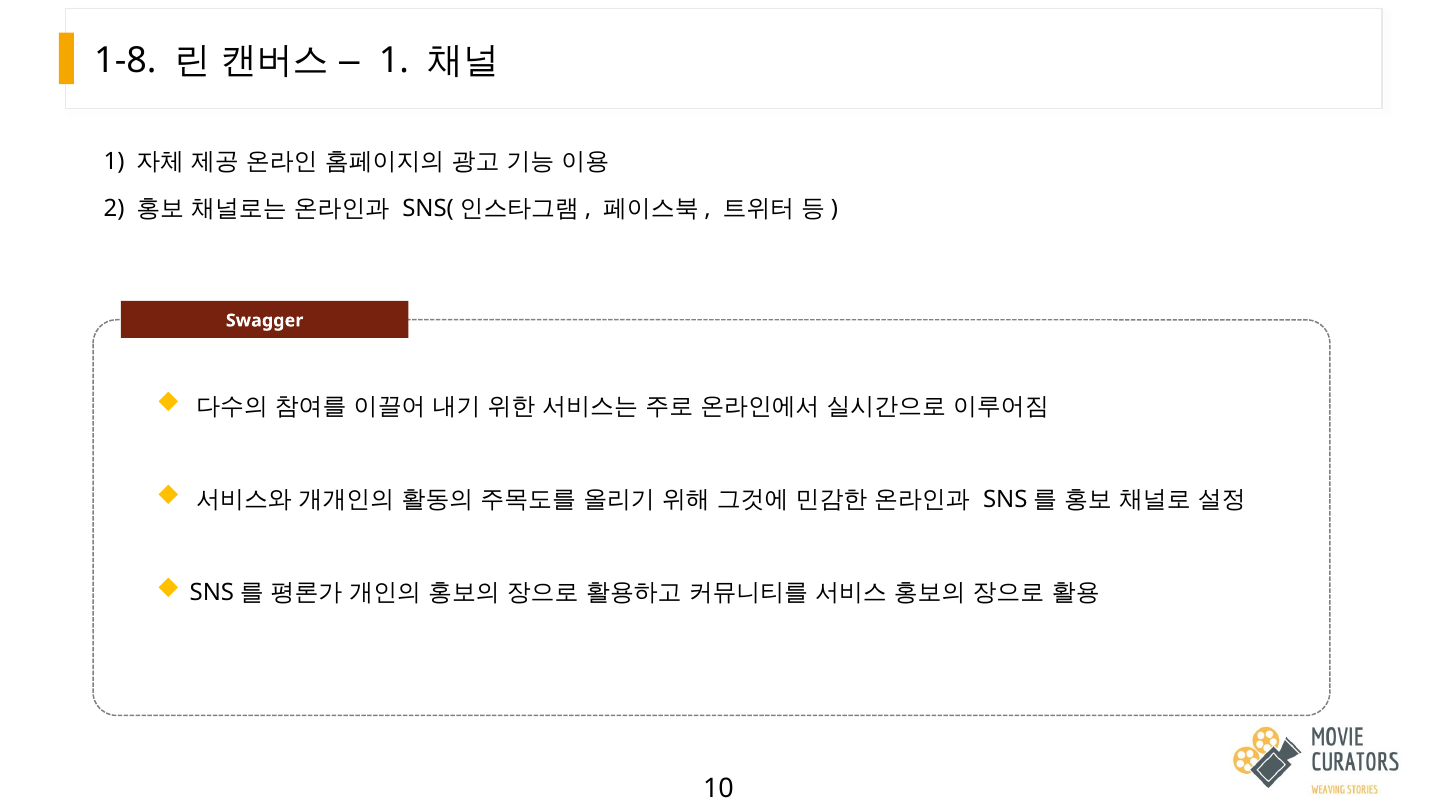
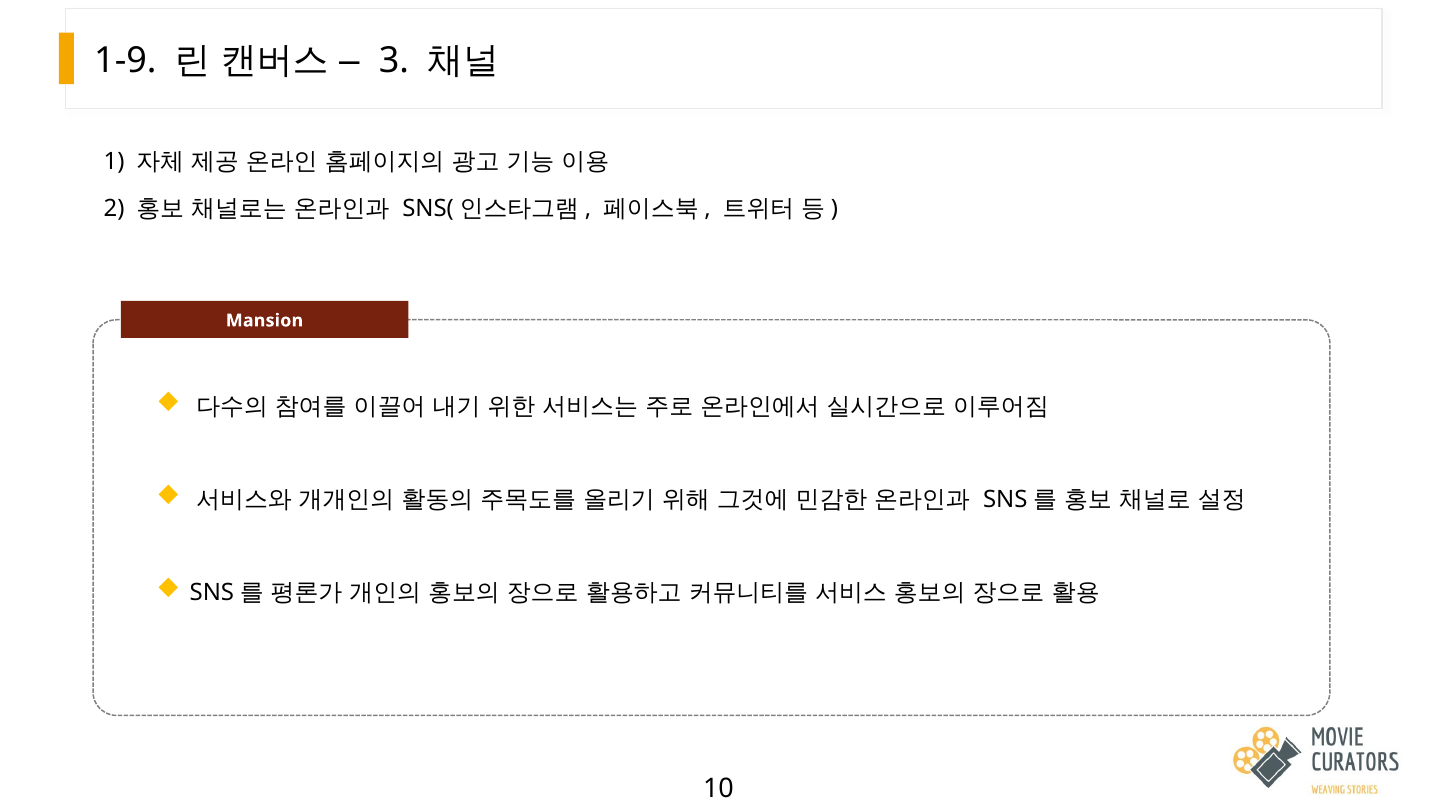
1-8: 1-8 -> 1-9 (125, 60)
1: 1 -> 3 (394, 60)
Swagger: Swagger -> Mansion (265, 321)
